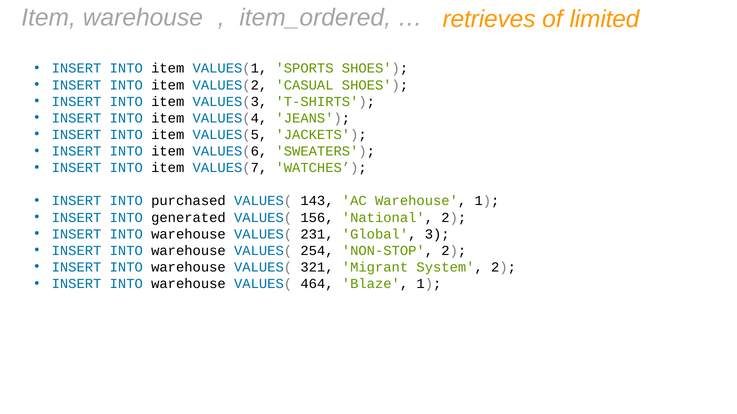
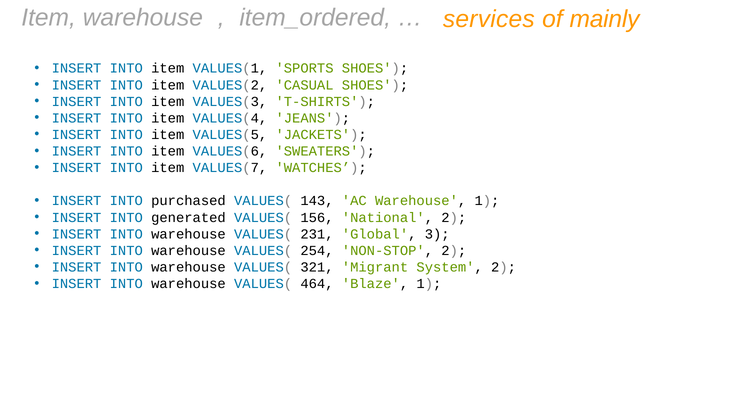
retrieves: retrieves -> services (489, 19)
limited: limited -> mainly (605, 19)
